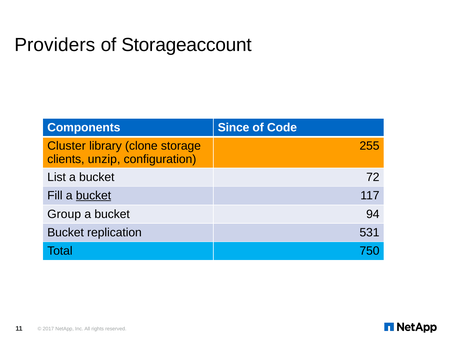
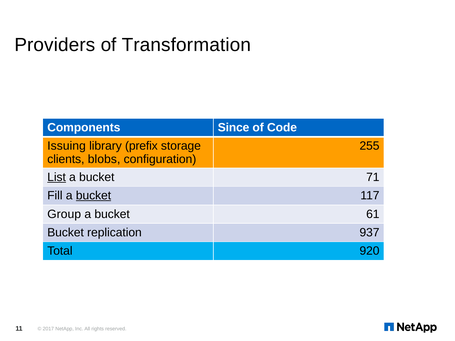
Storageaccount: Storageaccount -> Transformation (186, 45)
Cluster: Cluster -> Issuing (67, 146)
clone: clone -> prefix (141, 146)
unzip: unzip -> blobs (104, 159)
List underline: none -> present (57, 177)
72: 72 -> 71 (373, 177)
94: 94 -> 61 (373, 214)
531: 531 -> 937 (369, 233)
750: 750 -> 920 (369, 251)
